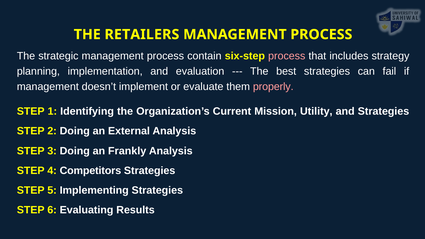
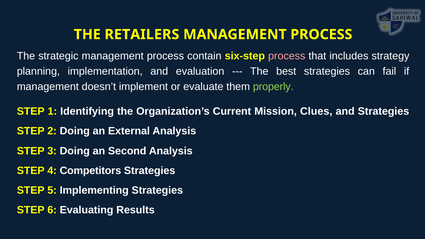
properly colour: pink -> light green (273, 87)
Utility: Utility -> Clues (316, 111)
Frankly: Frankly -> Second (127, 151)
